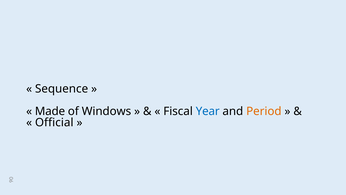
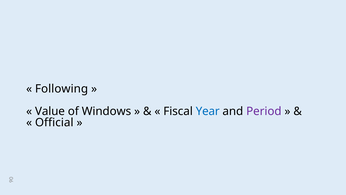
Sequence: Sequence -> Following (62, 89)
Made: Made -> Value (50, 111)
Period colour: orange -> purple (264, 111)
